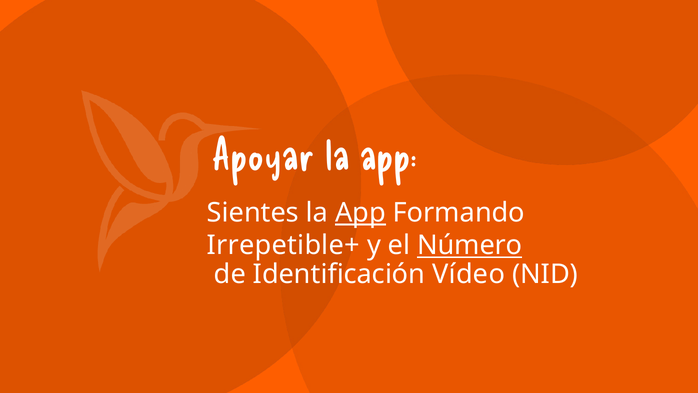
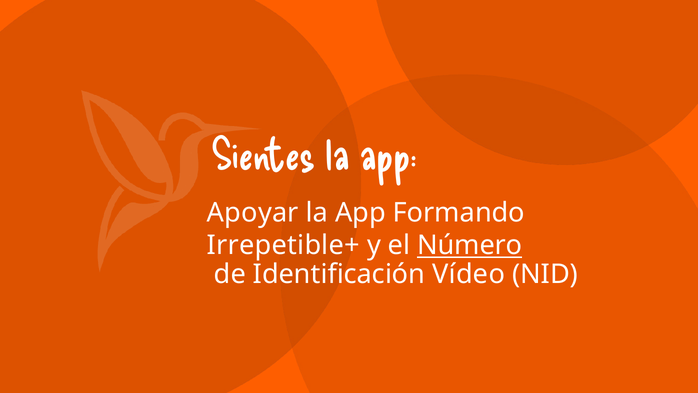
Apoyar: Apoyar -> Sientes (264, 156)
Sientes: Sientes -> Apoyar (253, 213)
App underline: present -> none (360, 213)
